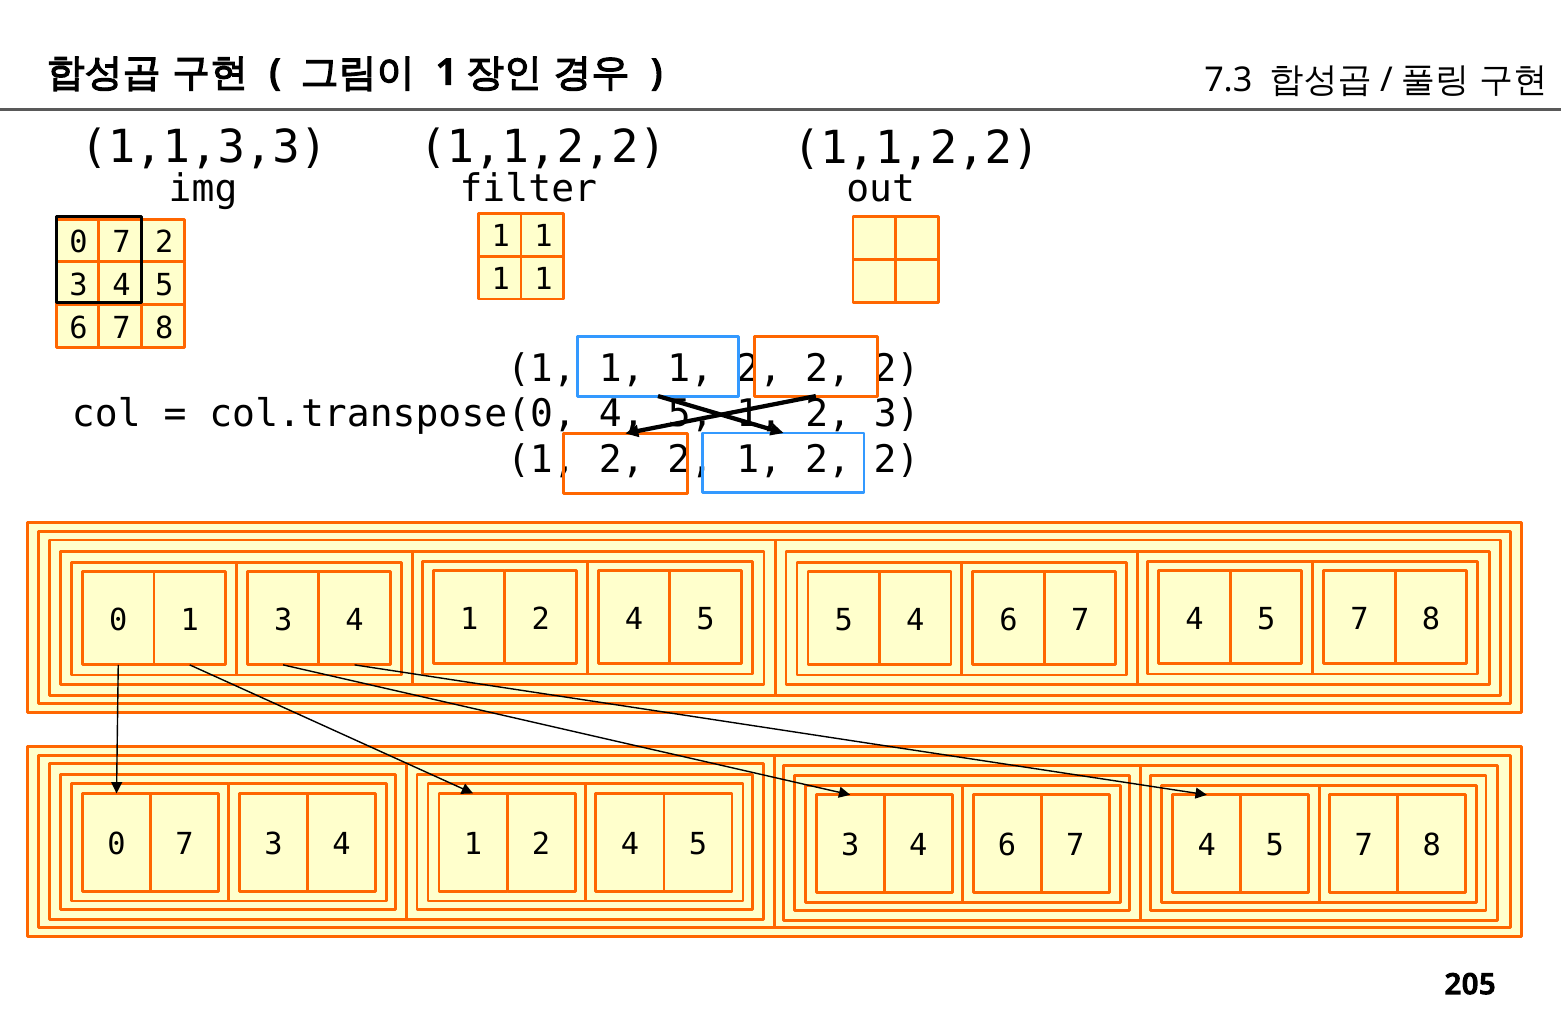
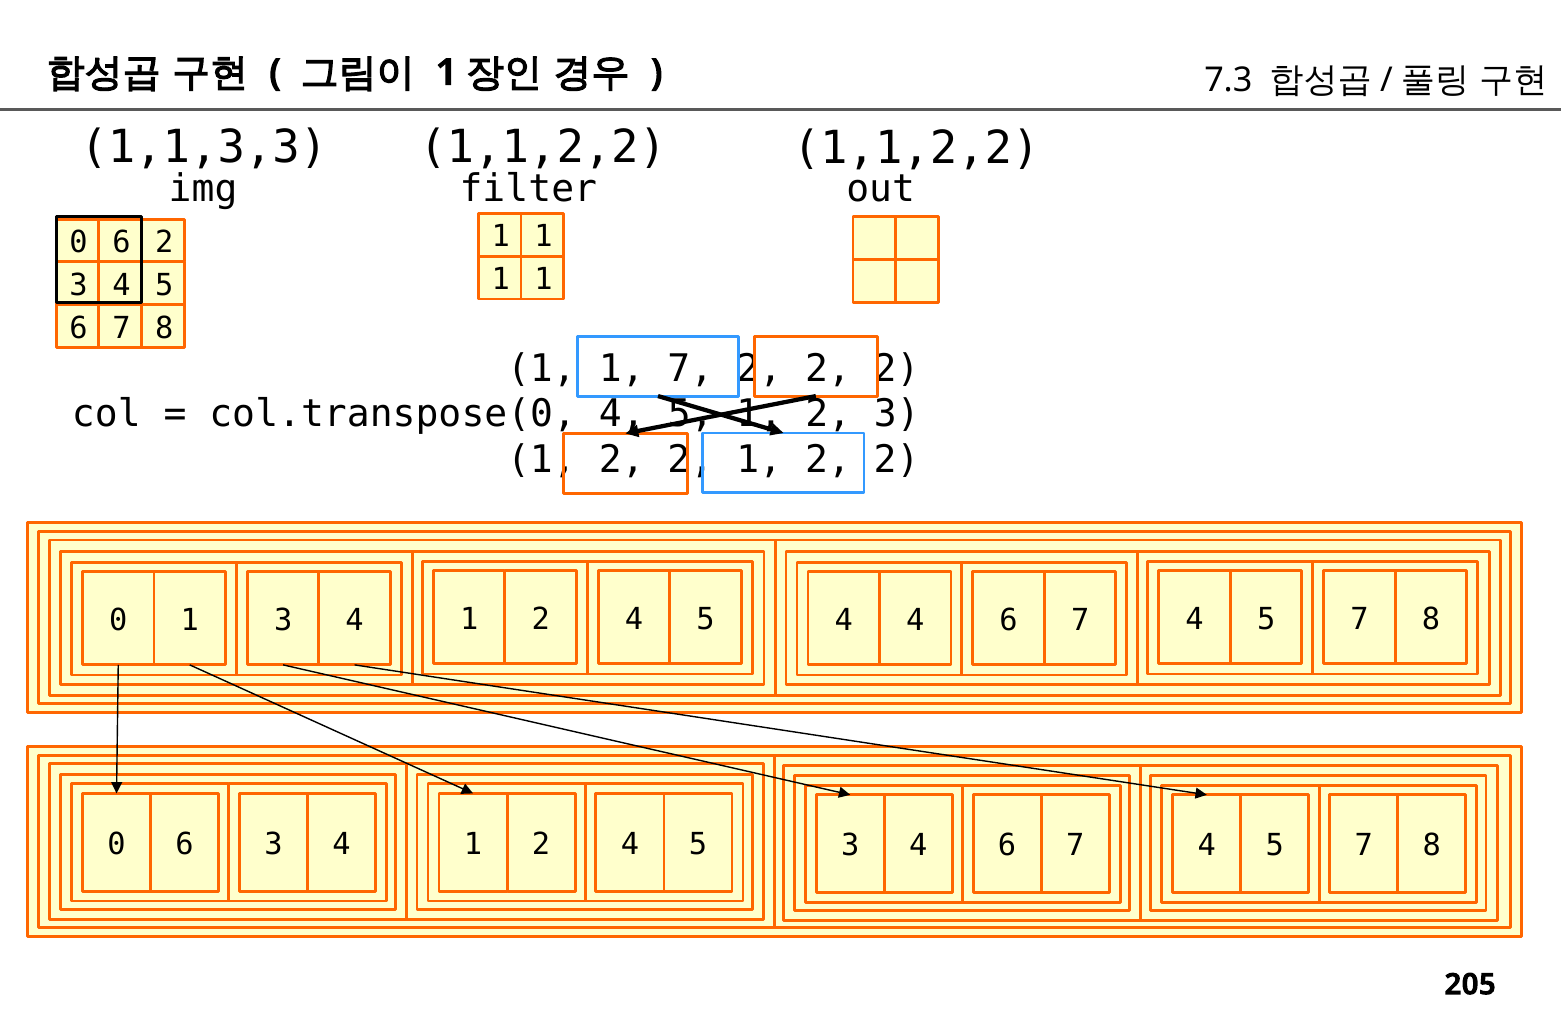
7: 7 -> 6 (121, 242)
1: 1 -> 7 (690, 368)
5 5: 5 -> 4 (844, 620)
7: 7 -> 6 (185, 844)
